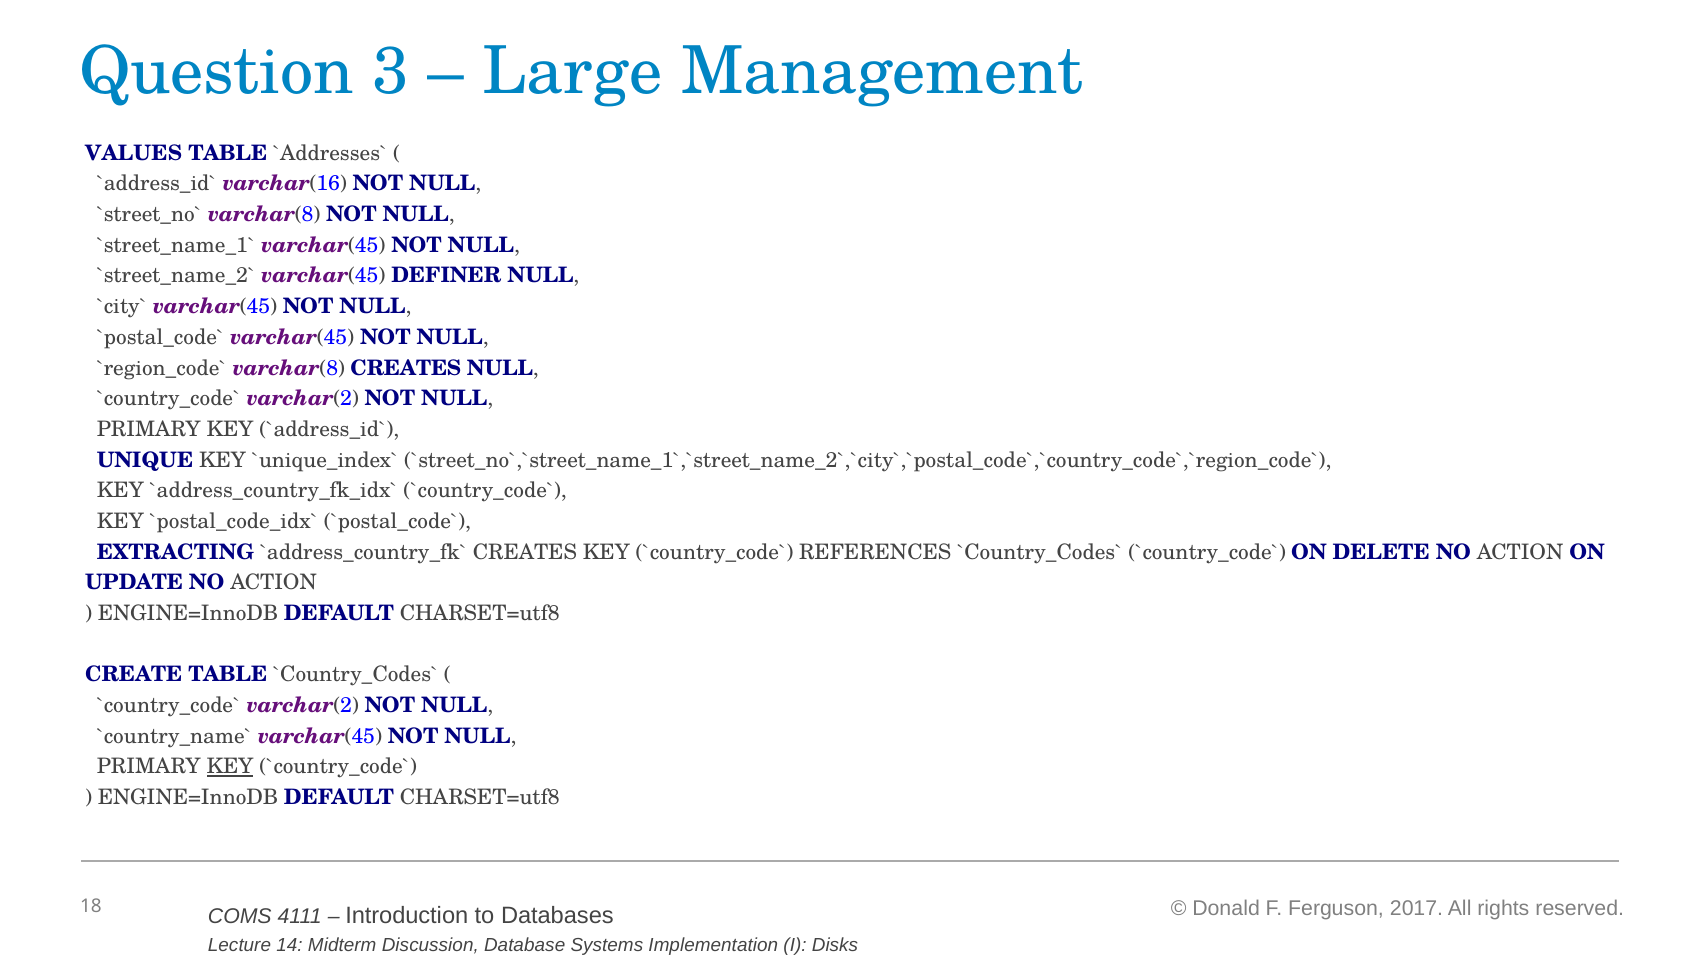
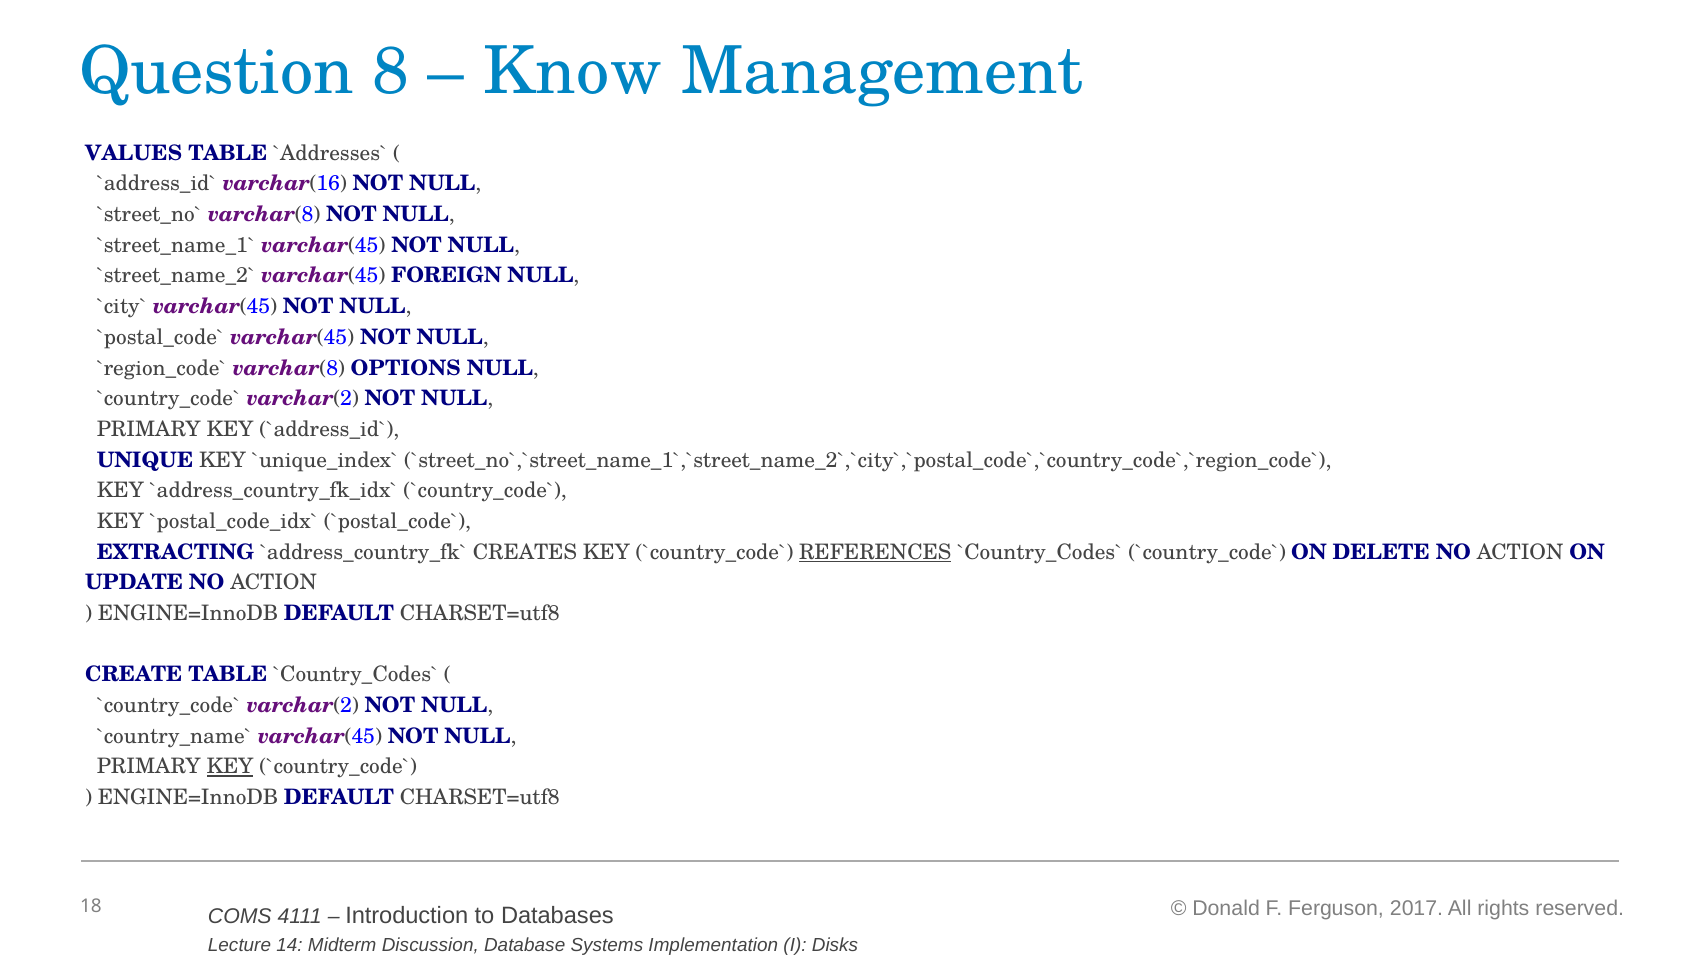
3: 3 -> 8 (390, 72)
Large: Large -> Know (572, 72)
DEFINER: DEFINER -> FOREIGN (446, 276)
varchar(8 CREATES: CREATES -> OPTIONS (406, 368)
REFERENCES underline: none -> present (875, 552)
